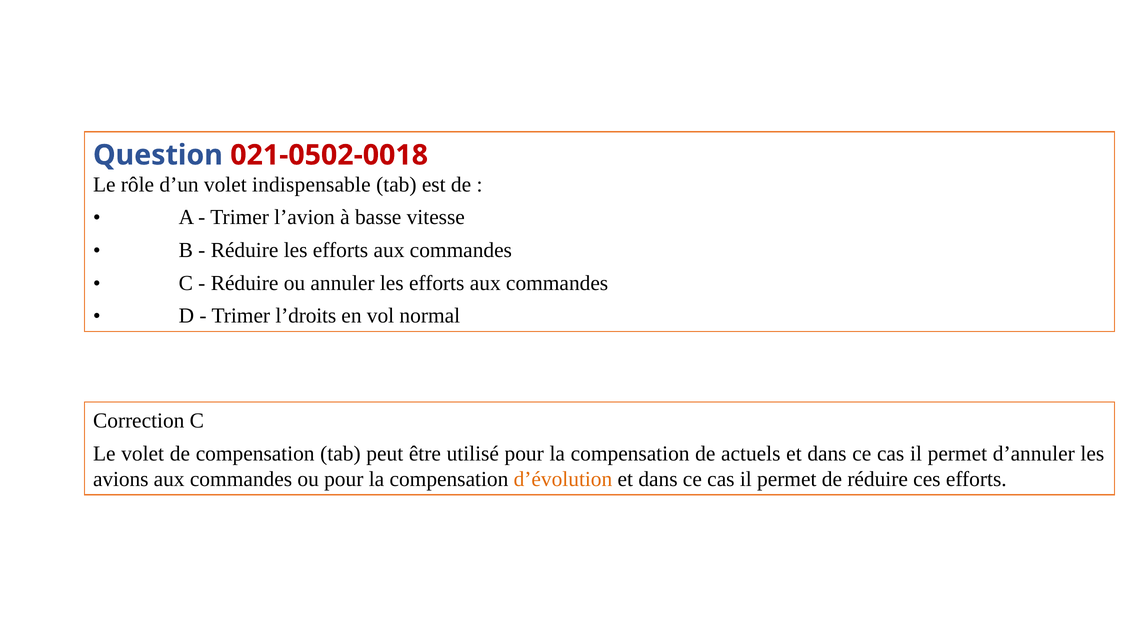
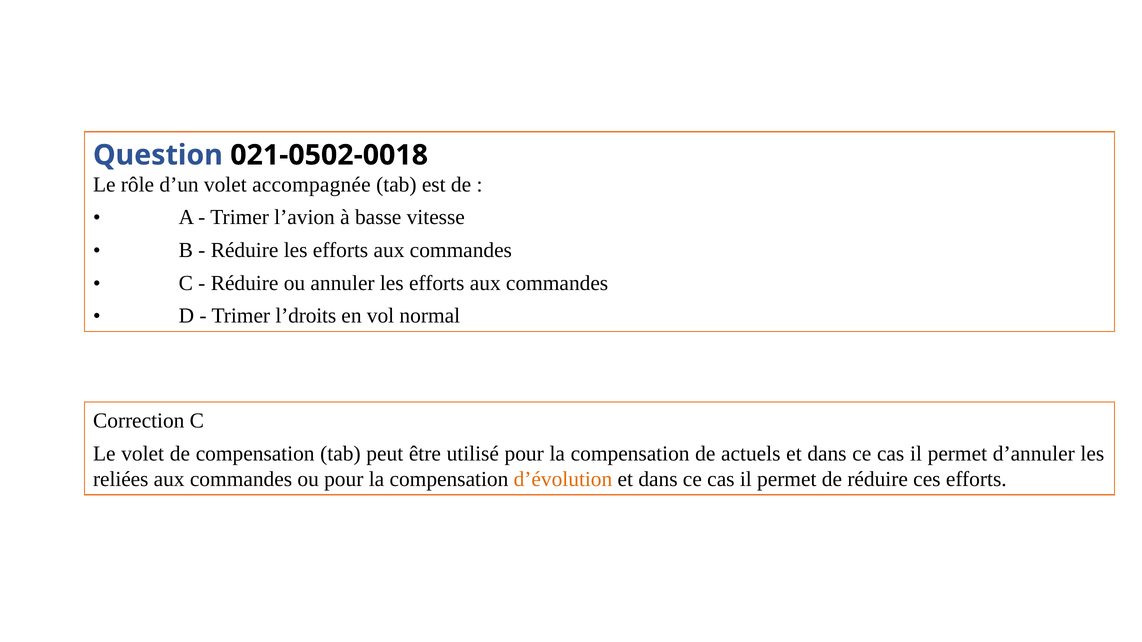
021-0502-0018 colour: red -> black (329, 155)
indispensable: indispensable -> accompagnée (311, 185)
avions: avions -> reliées (121, 479)
